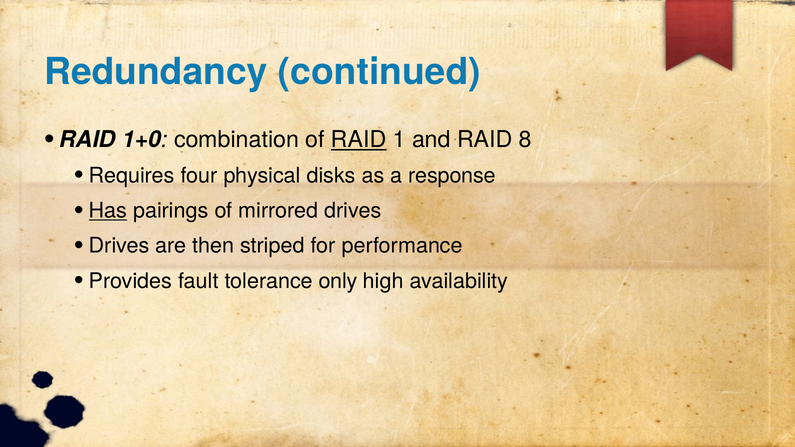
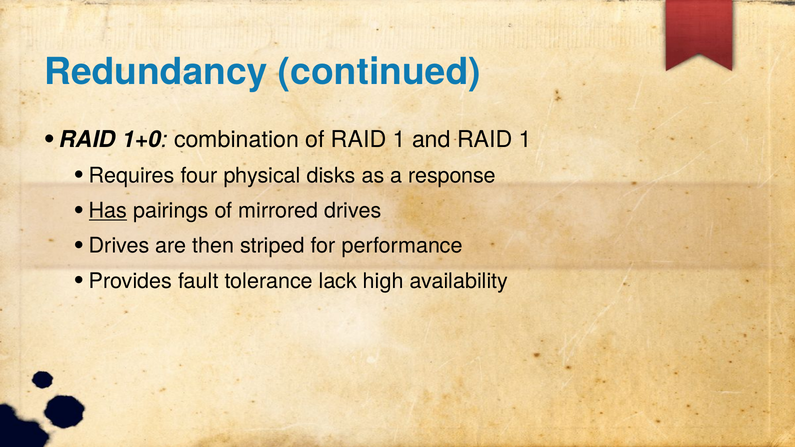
RAID underline: present -> none (359, 140)
and RAID 8: 8 -> 1 (525, 140)
only: only -> lack (338, 281)
